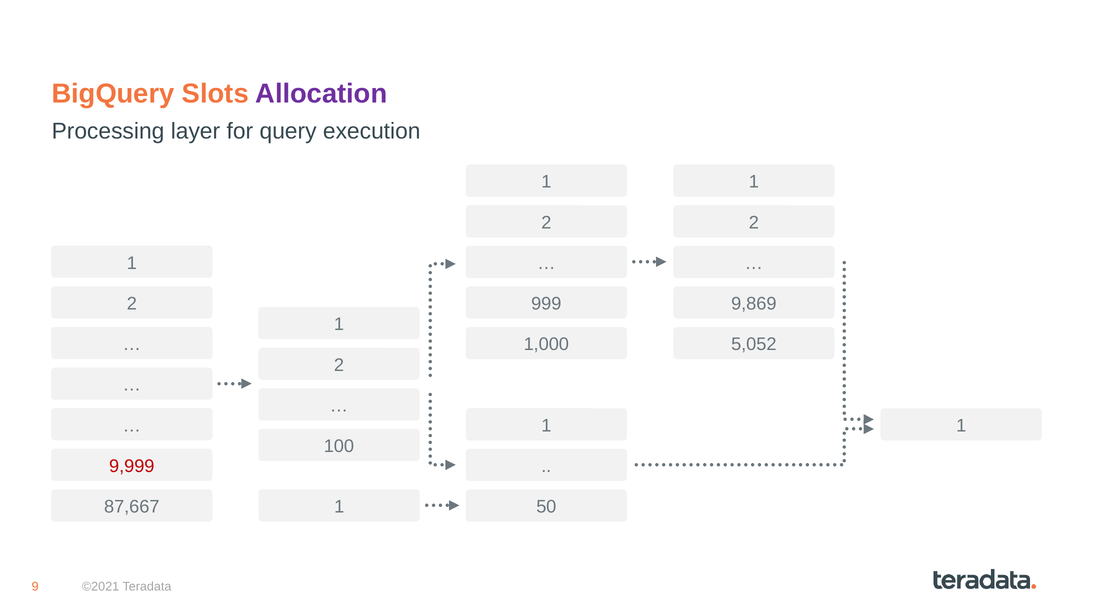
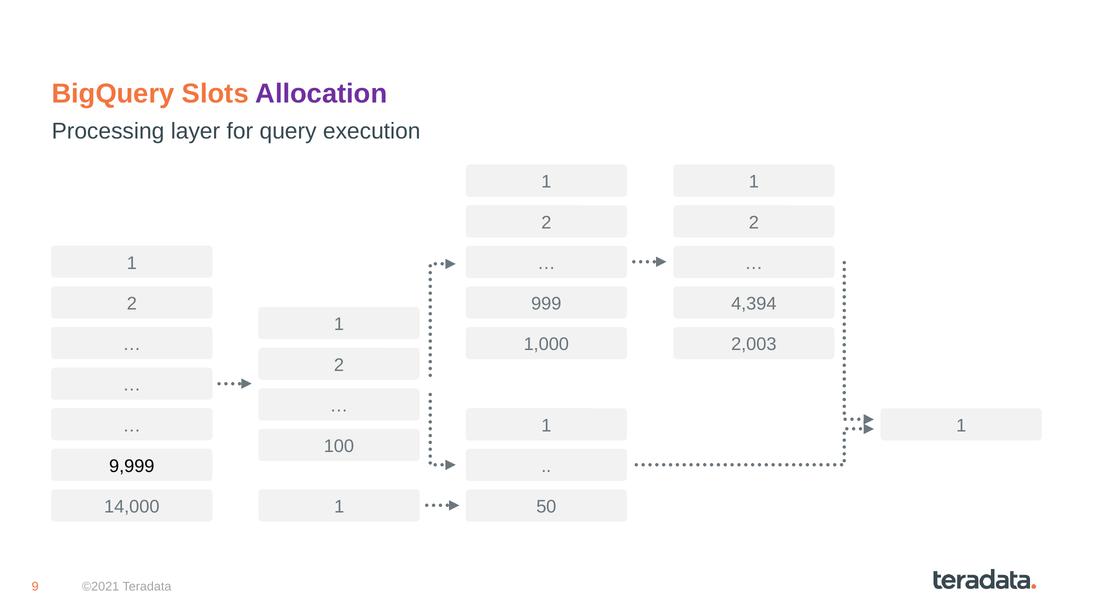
9,869: 9,869 -> 4,394 (754, 304)
5,052: 5,052 -> 2,003 (754, 344)
9,999 colour: red -> black (132, 466)
87,667: 87,667 -> 14,000 (132, 507)
